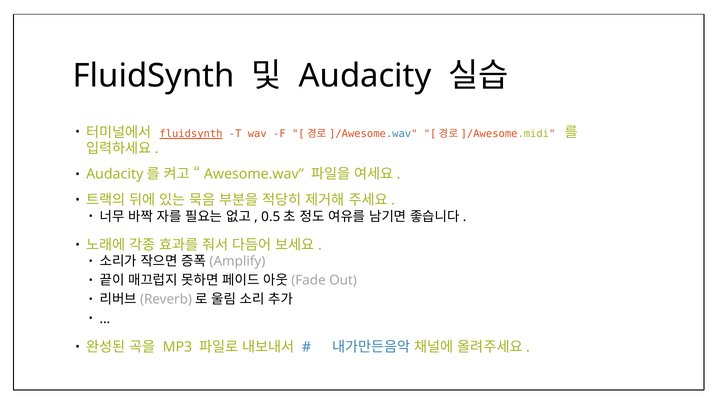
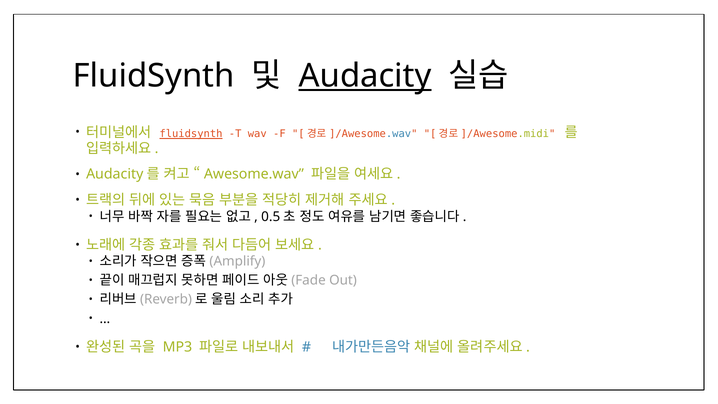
Audacity underline: none -> present (365, 76)
